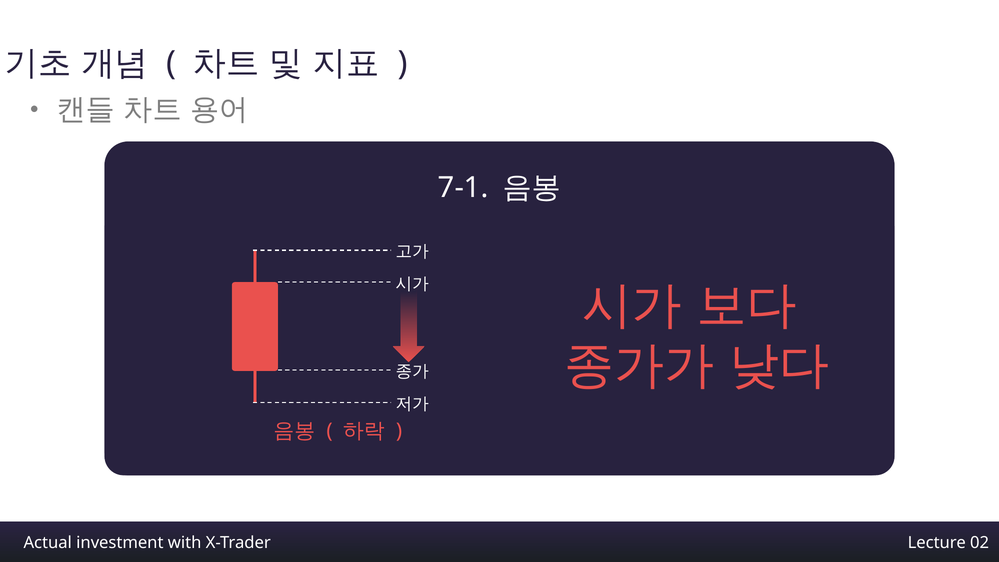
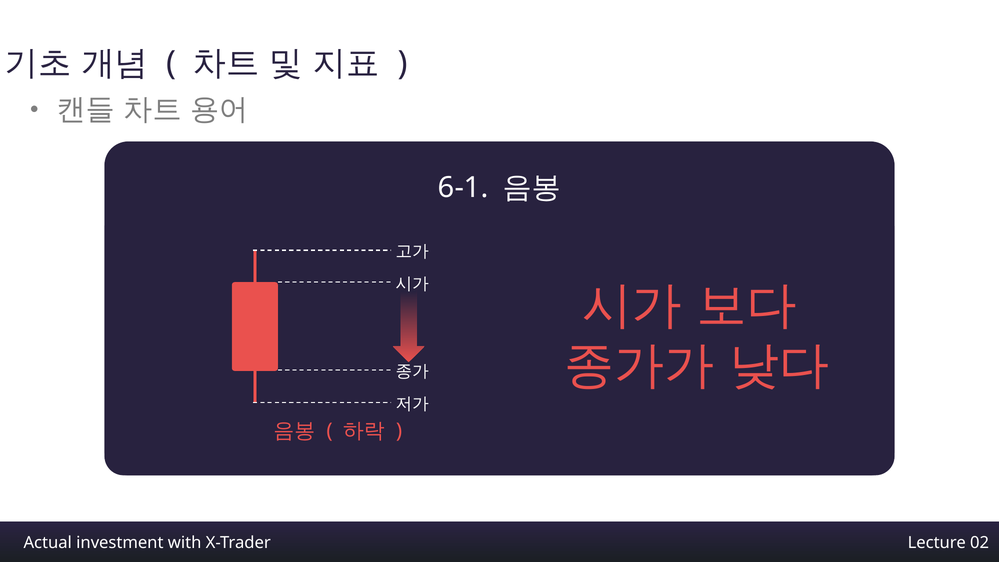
7-1: 7-1 -> 6-1 (463, 187)
